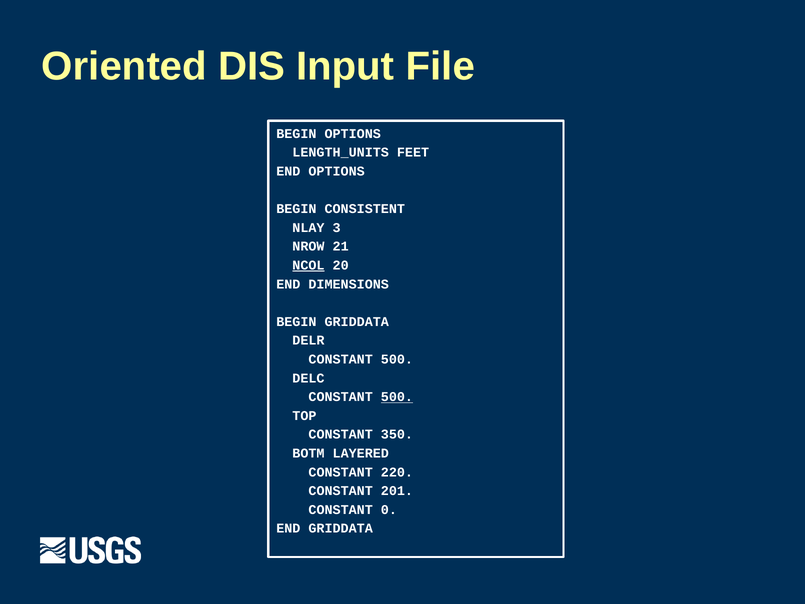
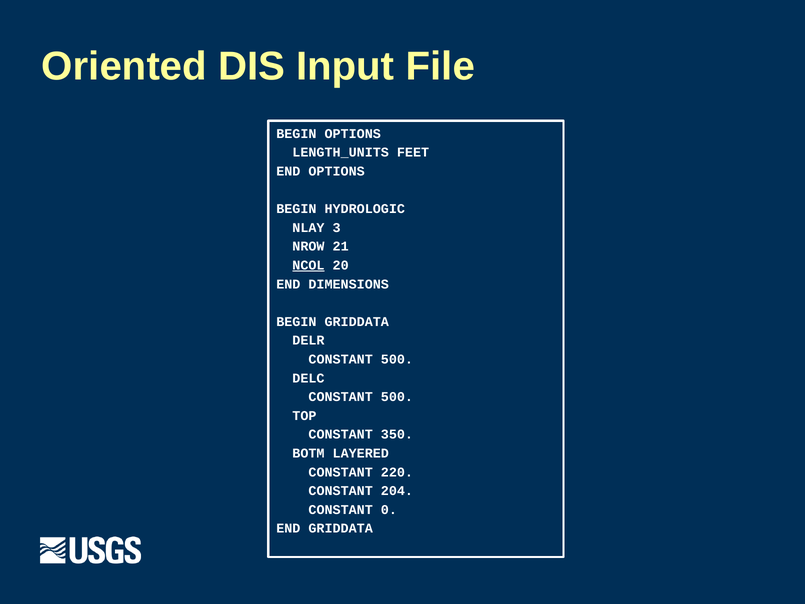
CONSISTENT: CONSISTENT -> HYDROLOGIC (365, 209)
500 underline: present -> none (397, 397)
201: 201 -> 204 (397, 491)
